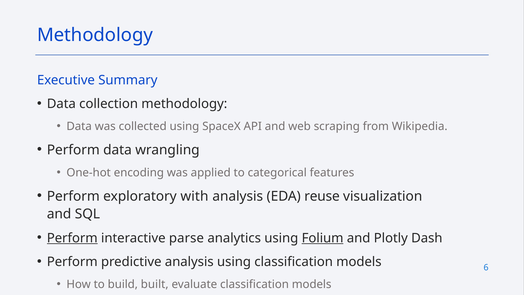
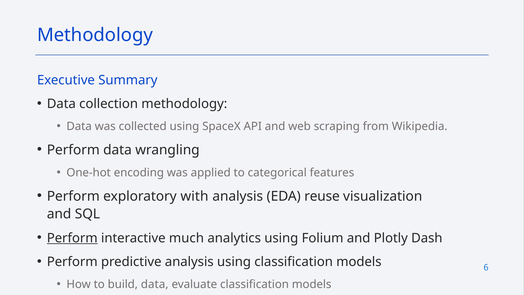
parse: parse -> much (186, 238)
Folium underline: present -> none (323, 238)
build built: built -> data (155, 284)
